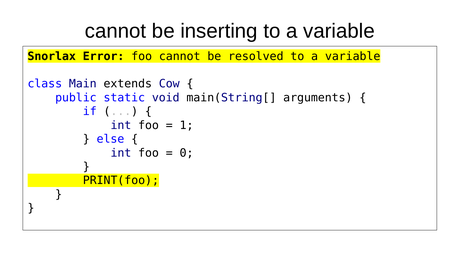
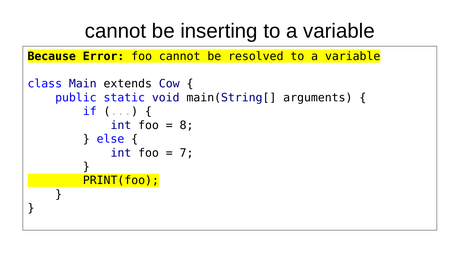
Snorlax: Snorlax -> Because (52, 56)
1: 1 -> 8 (187, 125)
0: 0 -> 7 (187, 153)
